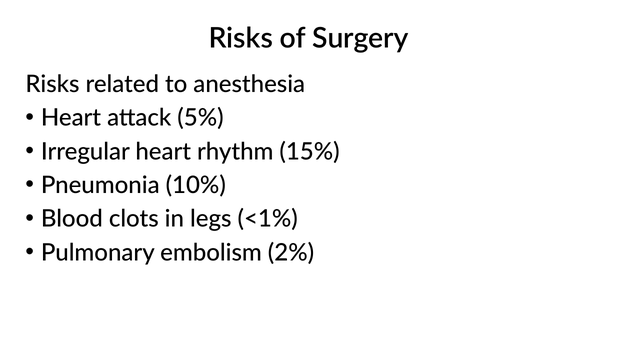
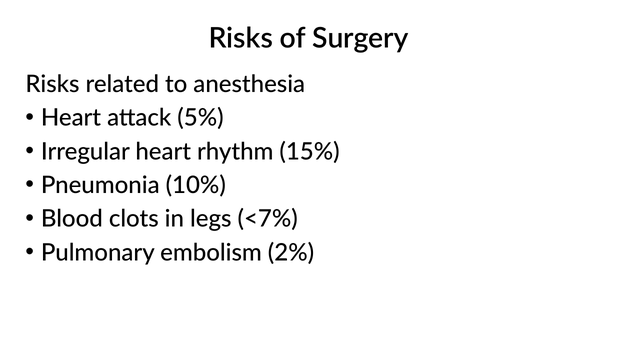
<1%: <1% -> <7% (268, 219)
